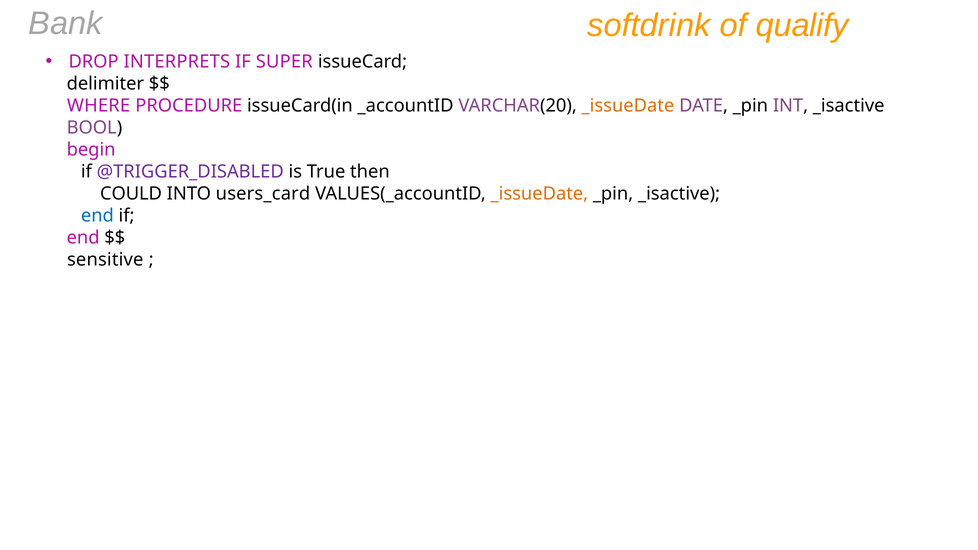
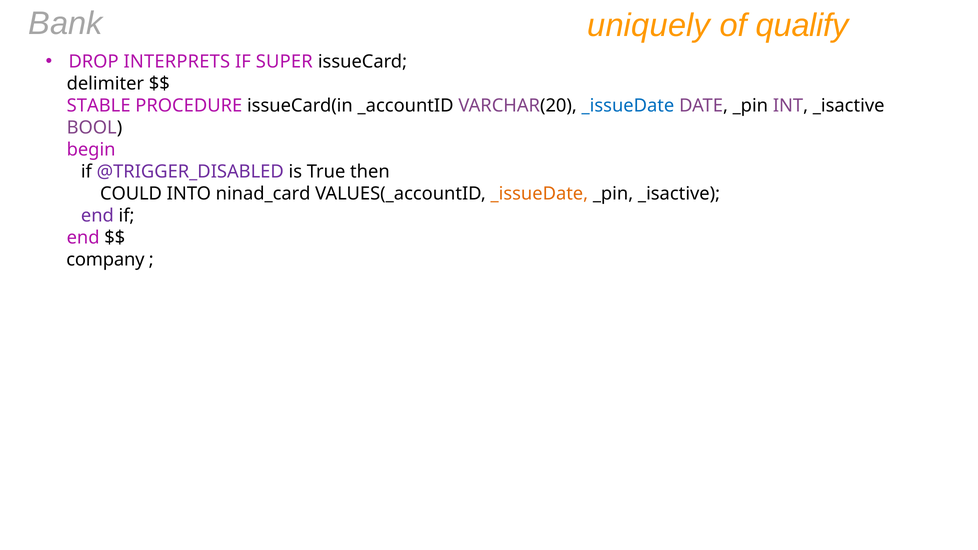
softdrink: softdrink -> uniquely (649, 25)
WHERE: WHERE -> STABLE (99, 106)
_issueDate colour: orange -> blue (628, 106)
users_card: users_card -> ninad_card (263, 194)
end colour: blue -> purple (97, 216)
sensitive: sensitive -> company (105, 260)
